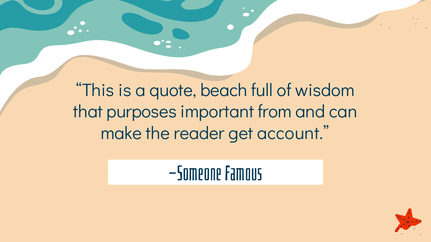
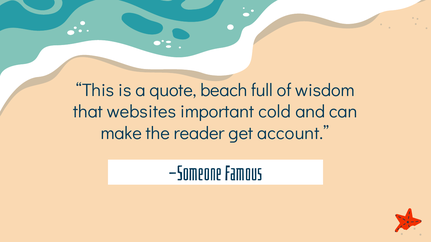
purposes: purposes -> websites (141, 112)
from: from -> cold (275, 112)
